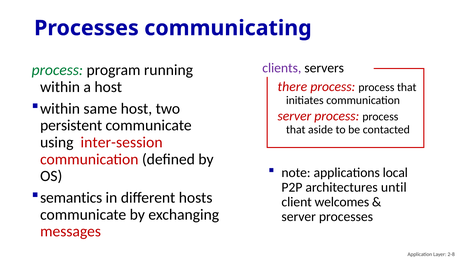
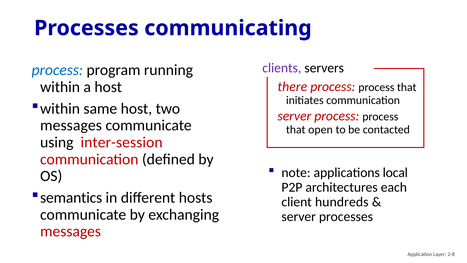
process colour: green -> blue (57, 70)
persistent: persistent -> messages (71, 125)
aside: aside -> open (320, 129)
until: until -> each (394, 187)
welcomes: welcomes -> hundreds (342, 202)
